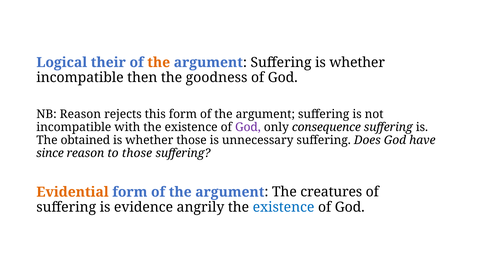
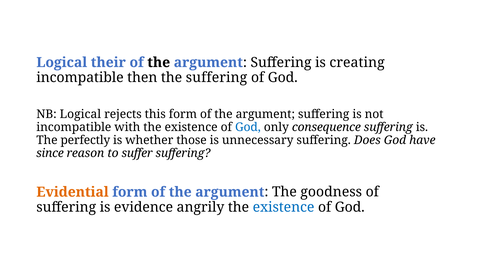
the colour: orange -> black (159, 62)
Suffering is whether: whether -> creating (357, 62)
the goodness: goodness -> suffering (217, 77)
NB Reason: Reason -> Logical (80, 114)
God colour: purple -> blue (248, 127)
obtained: obtained -> perfectly (85, 140)
to those: those -> suffer (137, 153)
creatures: creatures -> goodness (331, 192)
